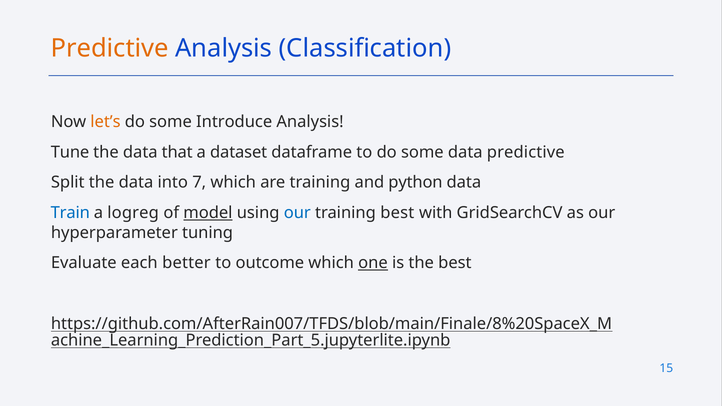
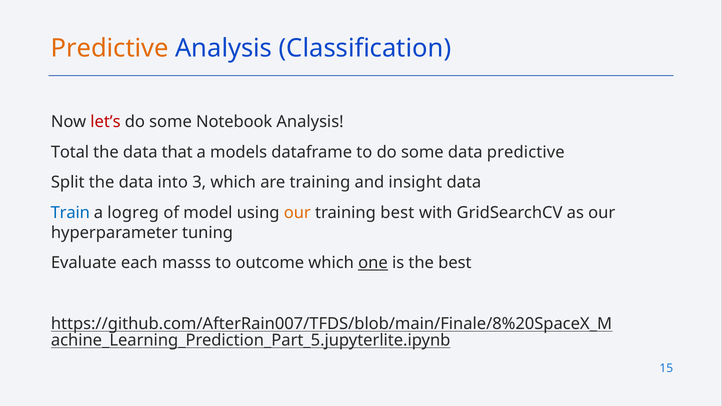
let’s colour: orange -> red (105, 122)
Introduce: Introduce -> Notebook (234, 122)
Tune: Tune -> Total (70, 152)
dataset: dataset -> models (239, 152)
7: 7 -> 3 (199, 183)
python: python -> insight (415, 183)
model underline: present -> none (208, 213)
our colour: blue -> orange (297, 213)
better: better -> masss (186, 263)
